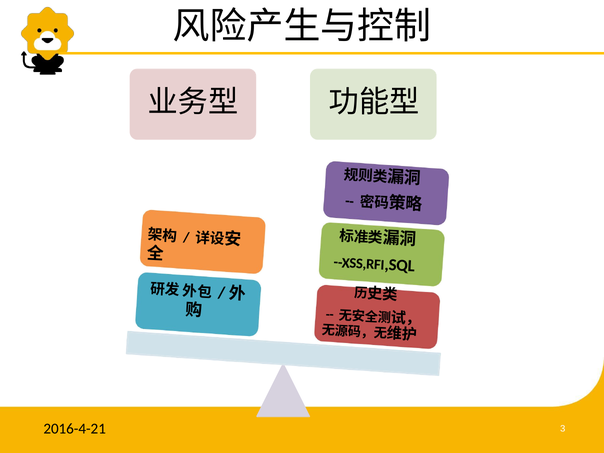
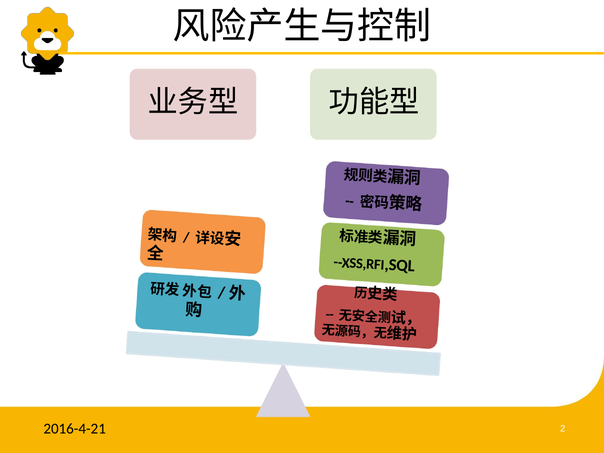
3: 3 -> 2 (563, 429)
